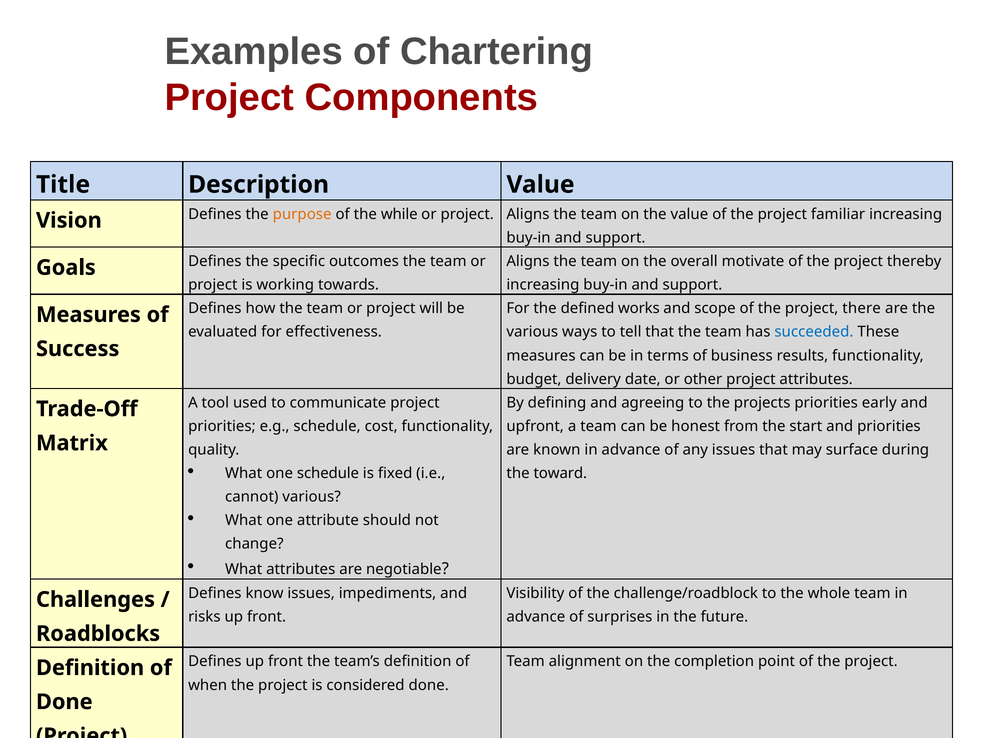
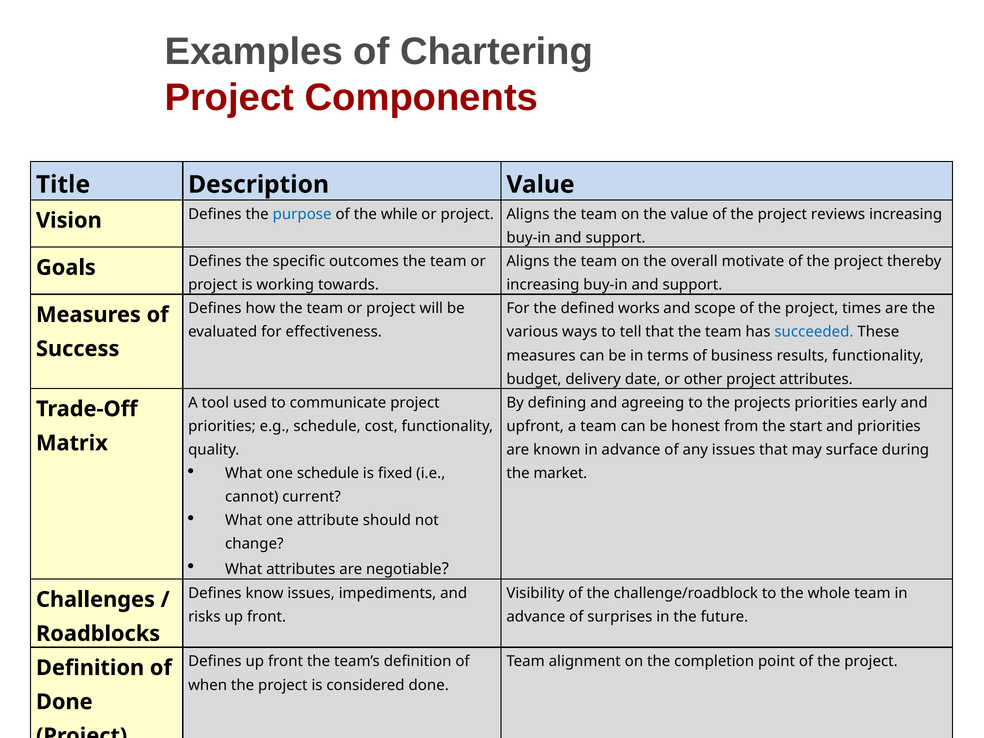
purpose colour: orange -> blue (302, 214)
familiar: familiar -> reviews (838, 214)
there: there -> times (862, 308)
toward: toward -> market (560, 473)
cannot various: various -> current (312, 497)
